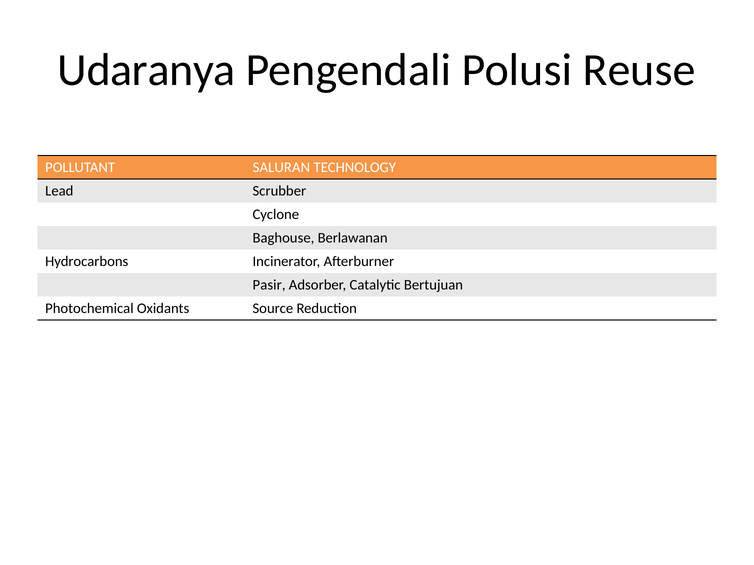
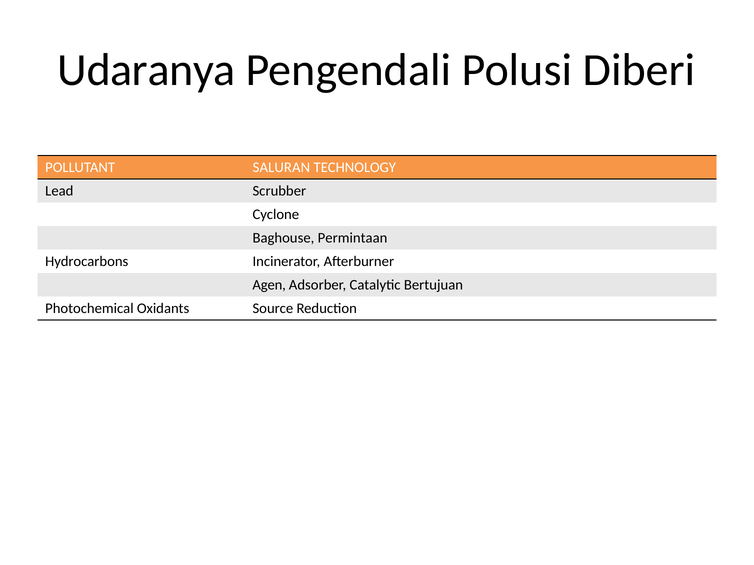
Reuse: Reuse -> Diberi (639, 70)
Berlawanan: Berlawanan -> Permintaan (353, 238)
Pasir: Pasir -> Agen (269, 285)
